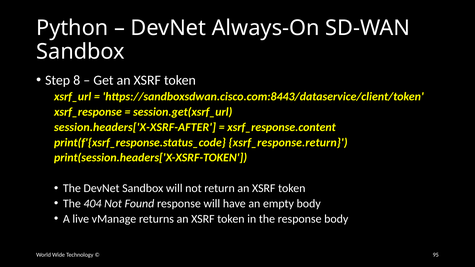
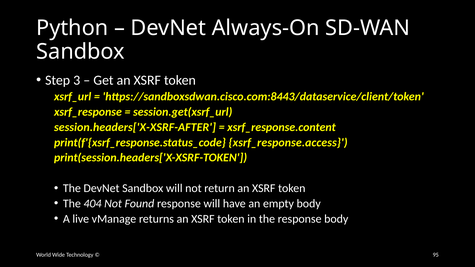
8: 8 -> 3 (77, 80)
xsrf_response.return: xsrf_response.return -> xsrf_response.access (288, 143)
